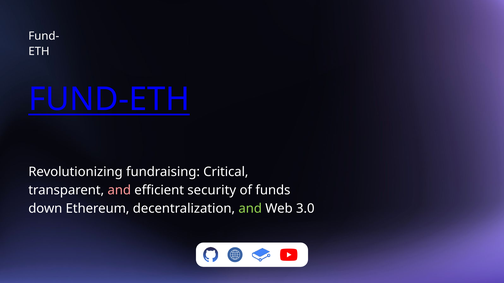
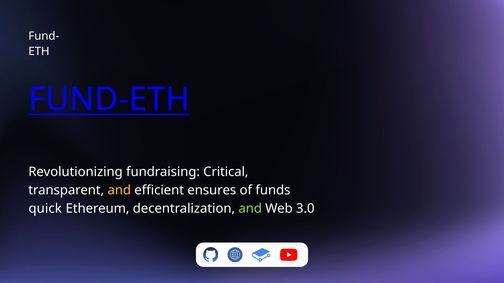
and colour: pink -> yellow (119, 191)
security: security -> ensures (212, 191)
down: down -> quick (45, 209)
